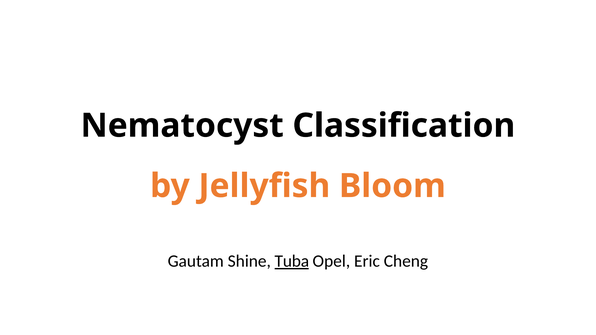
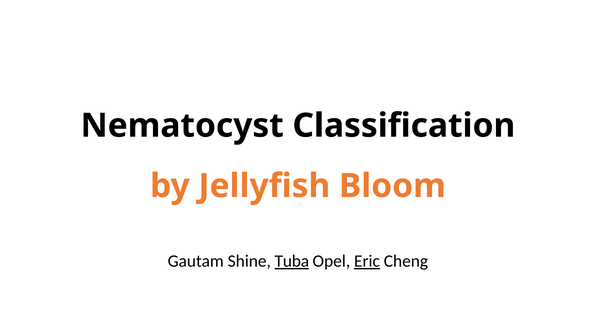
Eric underline: none -> present (367, 261)
